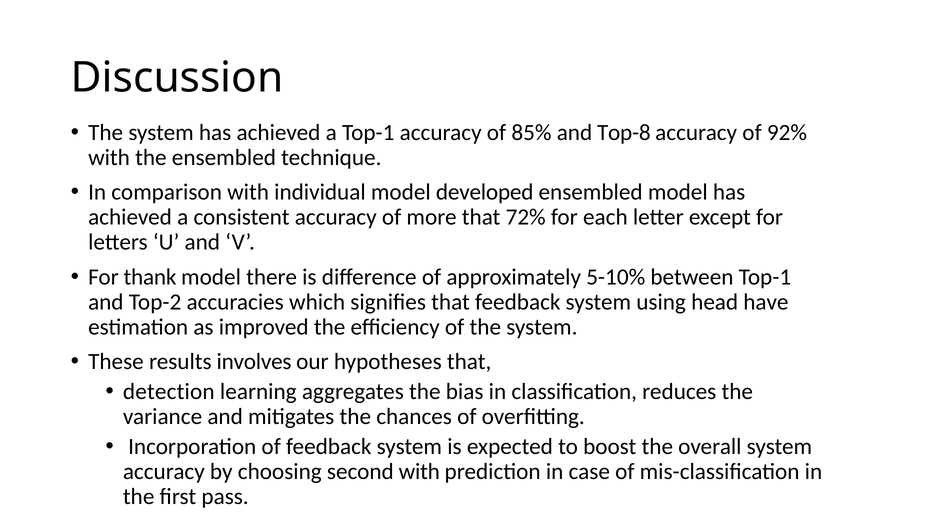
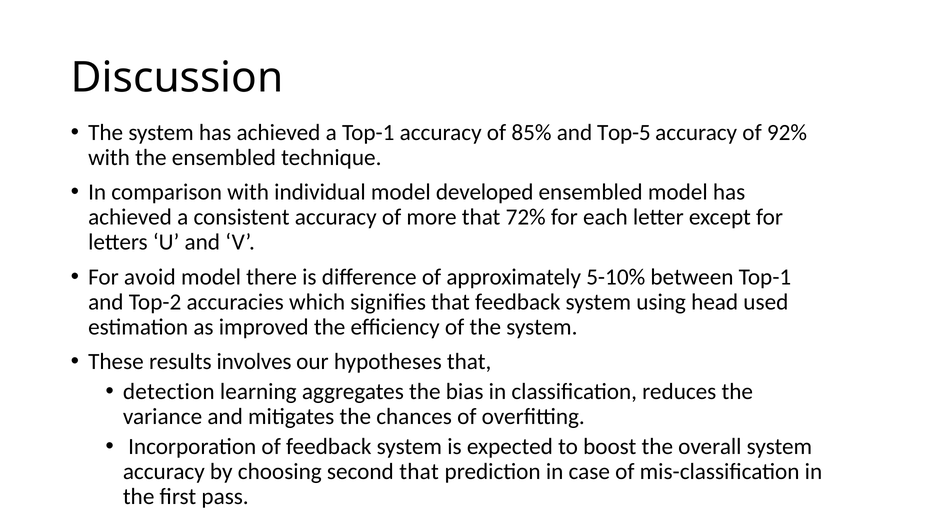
Top-8: Top-8 -> Top-5 (624, 132)
thank: thank -> avoid (150, 277)
have: have -> used (766, 302)
second with: with -> that (419, 472)
